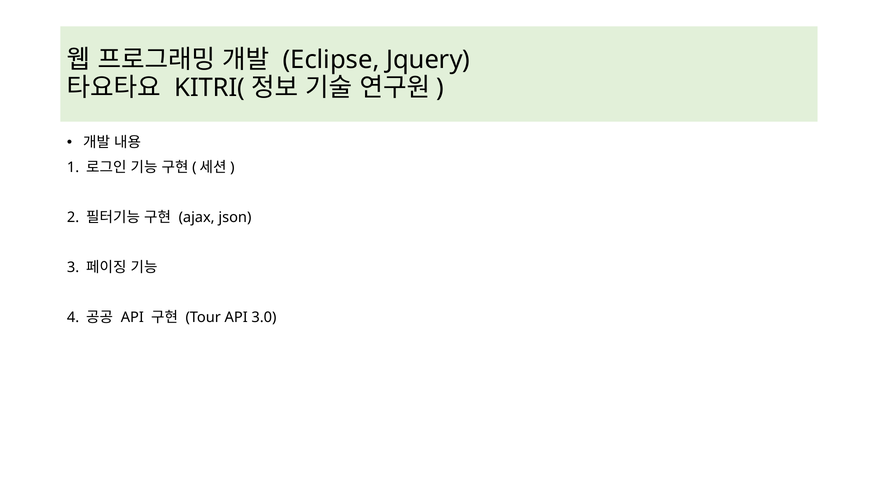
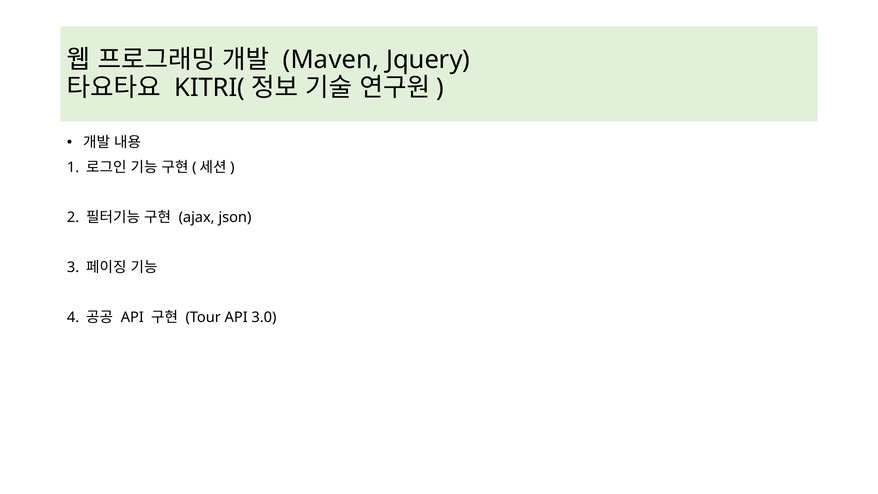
Eclipse: Eclipse -> Maven (331, 60)
